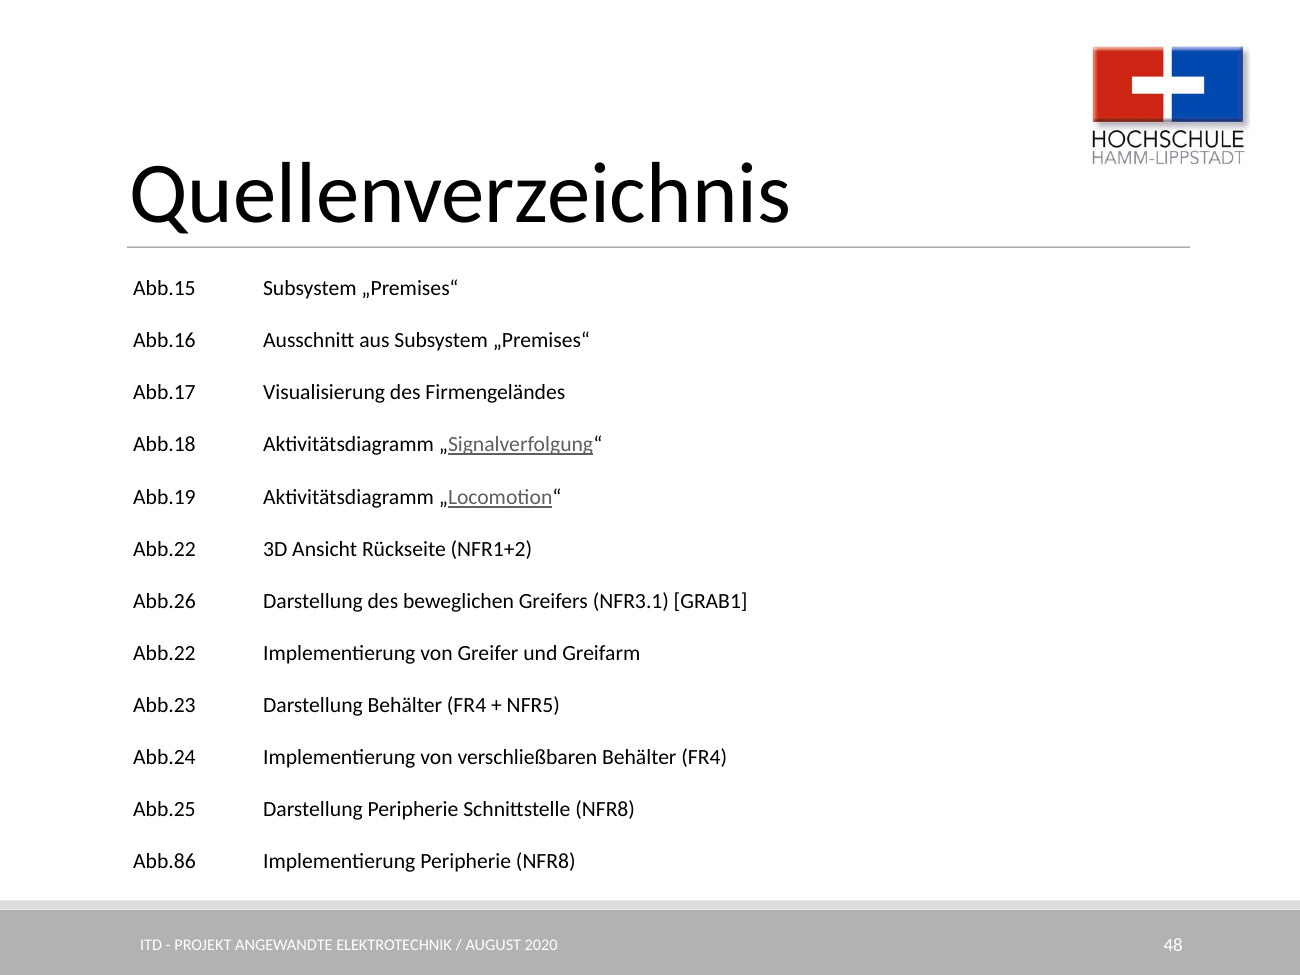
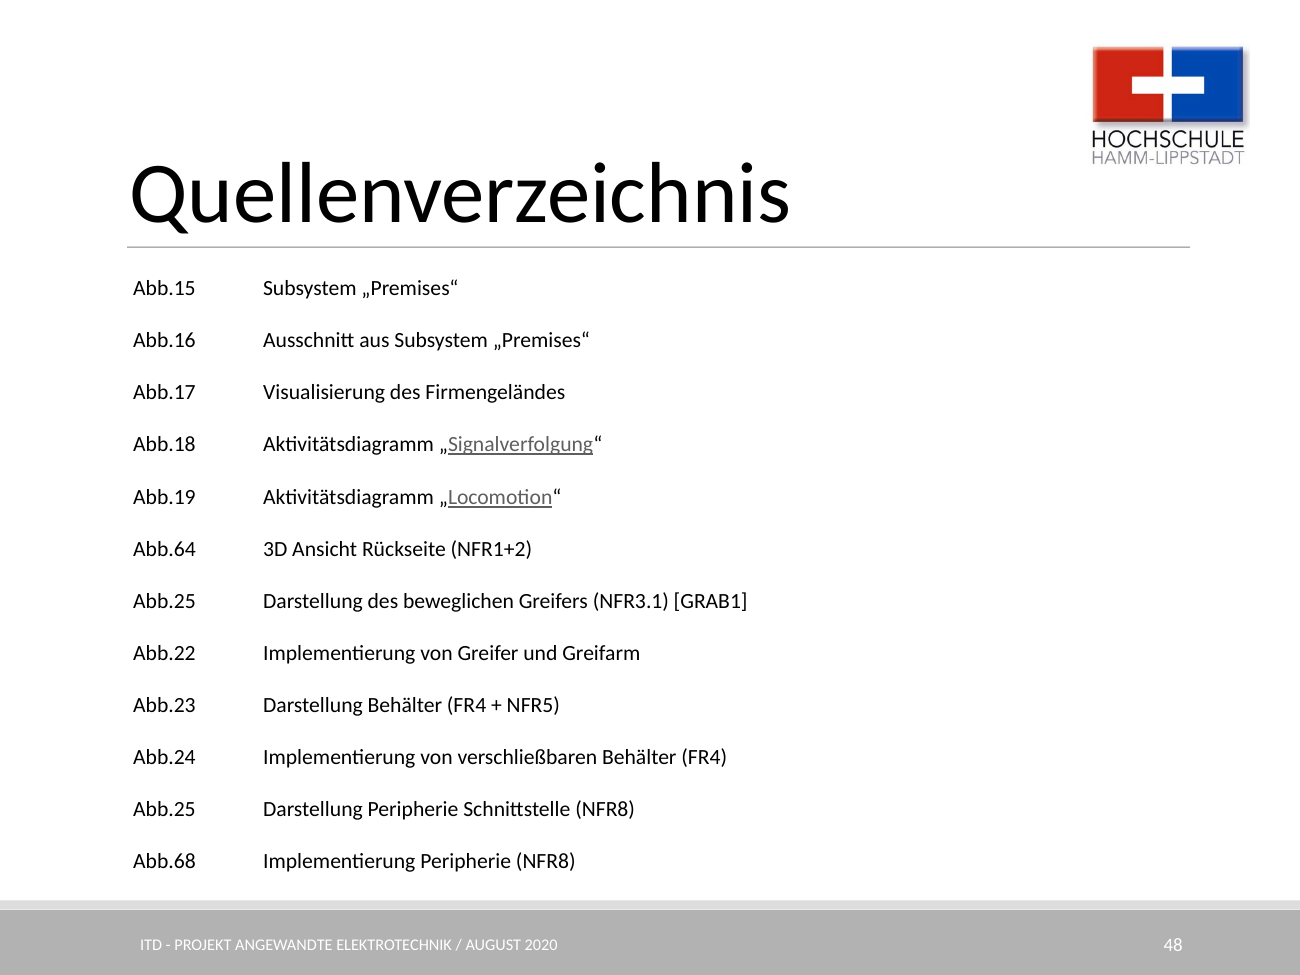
Abb.22: Abb.22 -> Abb.64 (164, 550)
Abb.26: Abb.26 -> Abb.25 (164, 602)
Abb.86: Abb.86 -> Abb.68 (164, 862)
